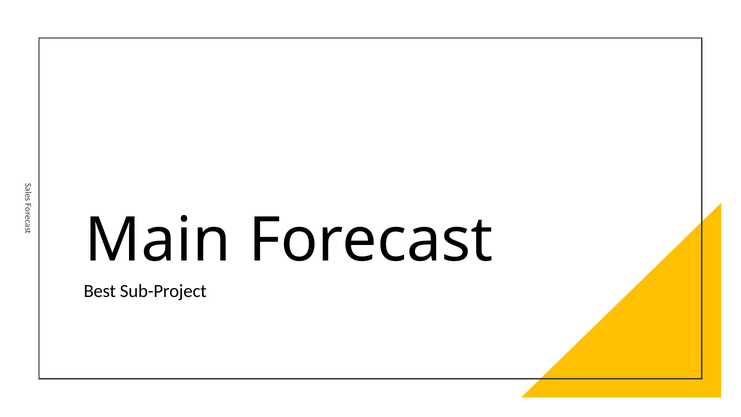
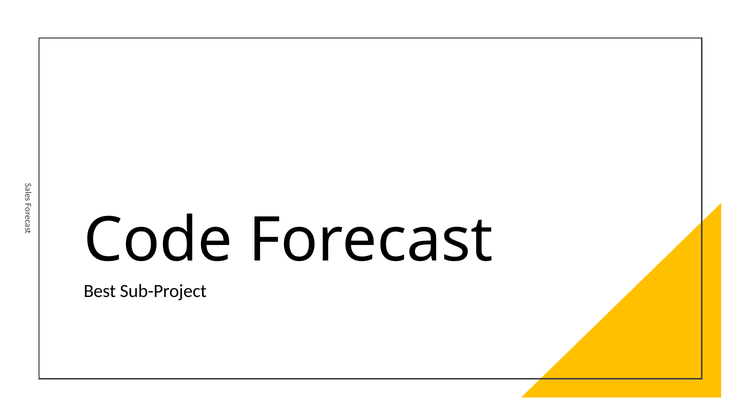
Main: Main -> Code (158, 240)
